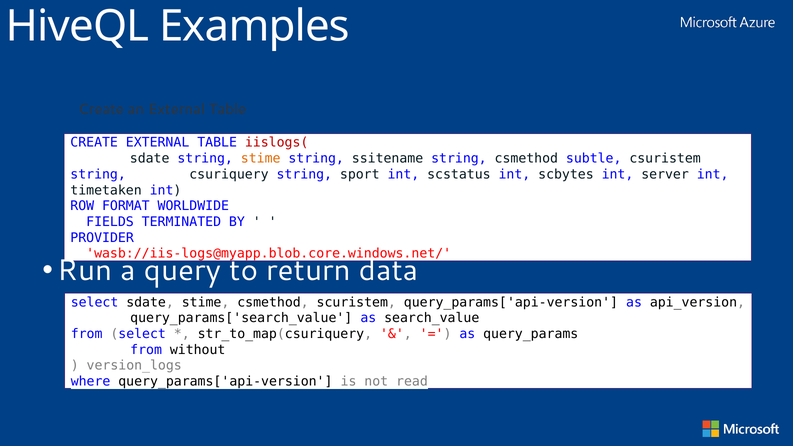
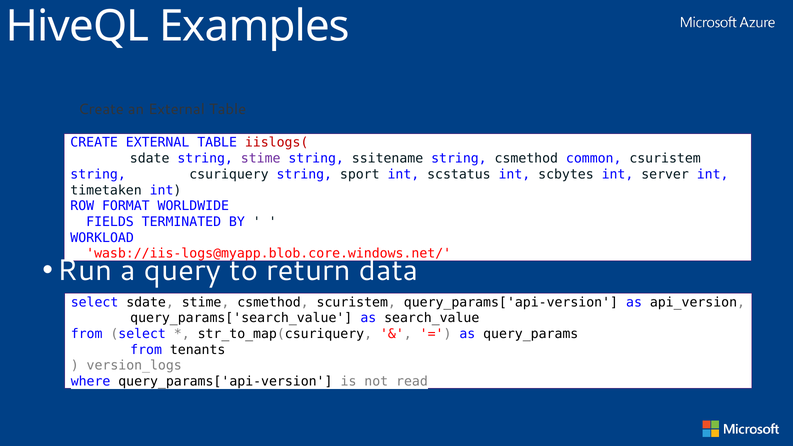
stime colour: orange -> purple (261, 158)
subtle: subtle -> common (594, 158)
PROVIDER: PROVIDER -> WORKLOAD (102, 238)
without: without -> tenants (198, 350)
